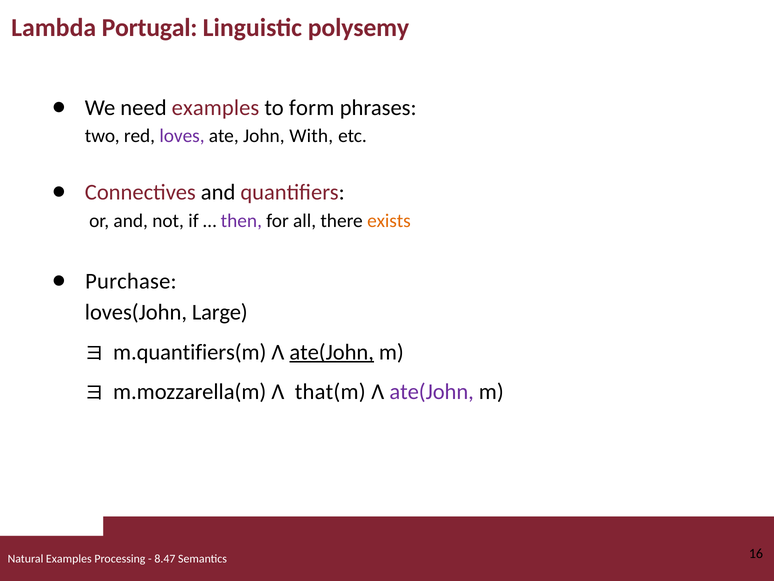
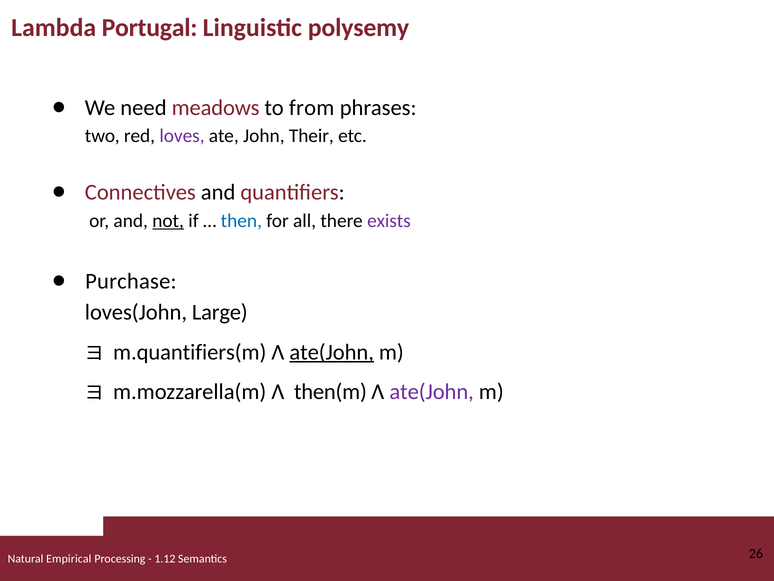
need examples: examples -> meadows (216, 107)
form: form -> from (312, 107)
With: With -> Their (311, 136)
not underline: none -> present (168, 220)
then colour: purple -> blue (241, 220)
exists colour: orange -> purple (389, 220)
that(m: that(m -> then(m (330, 392)
Natural Examples: Examples -> Empirical (69, 558)
8.47: 8.47 -> 1.12 (165, 558)
16: 16 -> 26 (756, 553)
